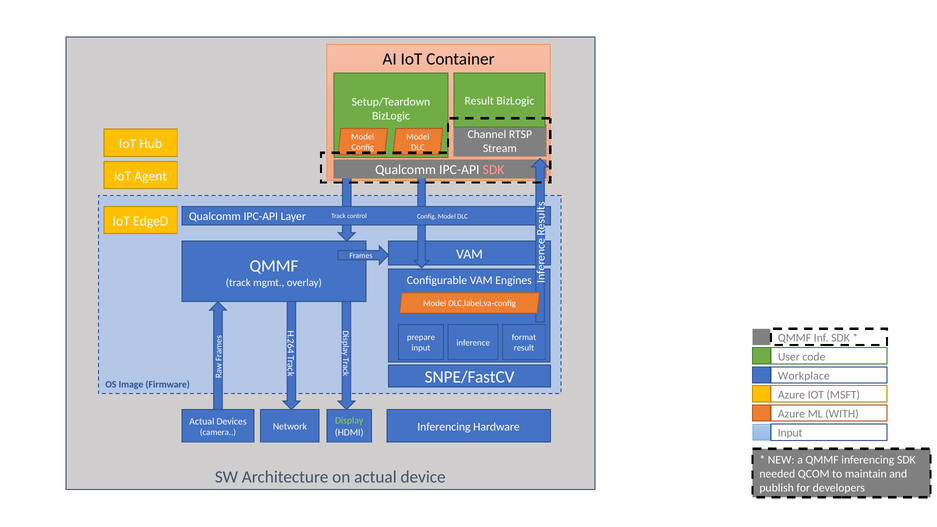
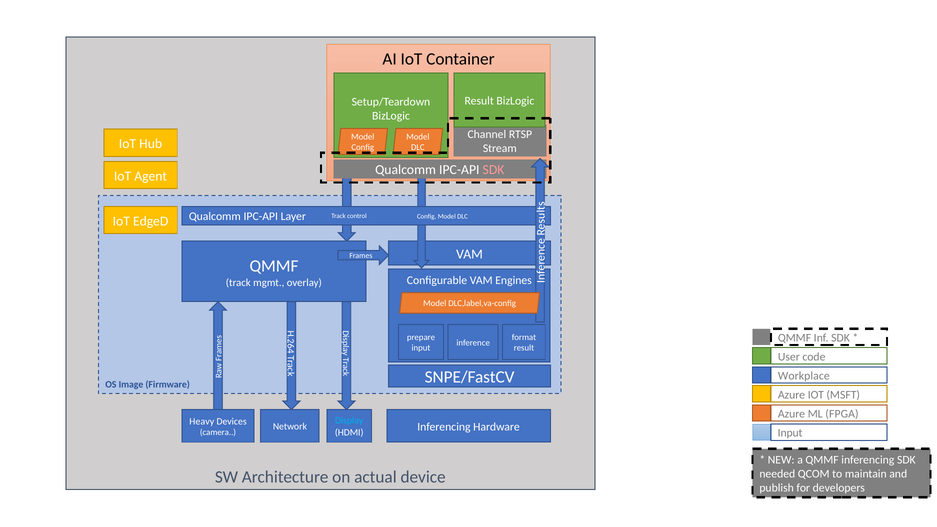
WITH: WITH -> FPGA (842, 414)
Display colour: light green -> light blue (349, 421)
Actual: Actual -> Heavy (202, 421)
